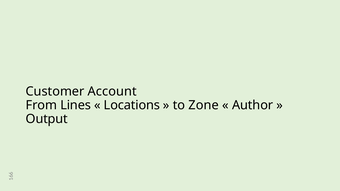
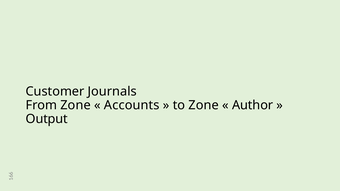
Account: Account -> Journals (112, 91)
From Lines: Lines -> Zone (75, 105)
Locations: Locations -> Accounts (132, 105)
